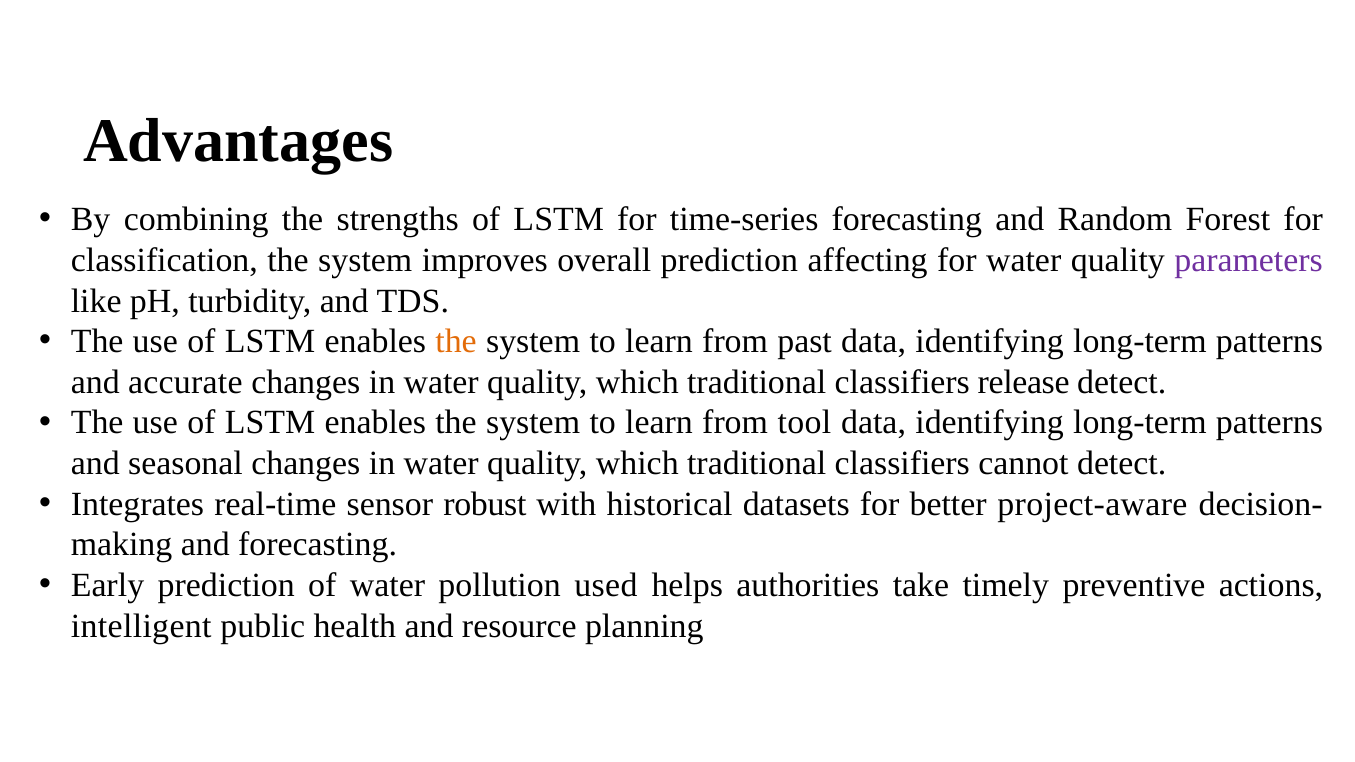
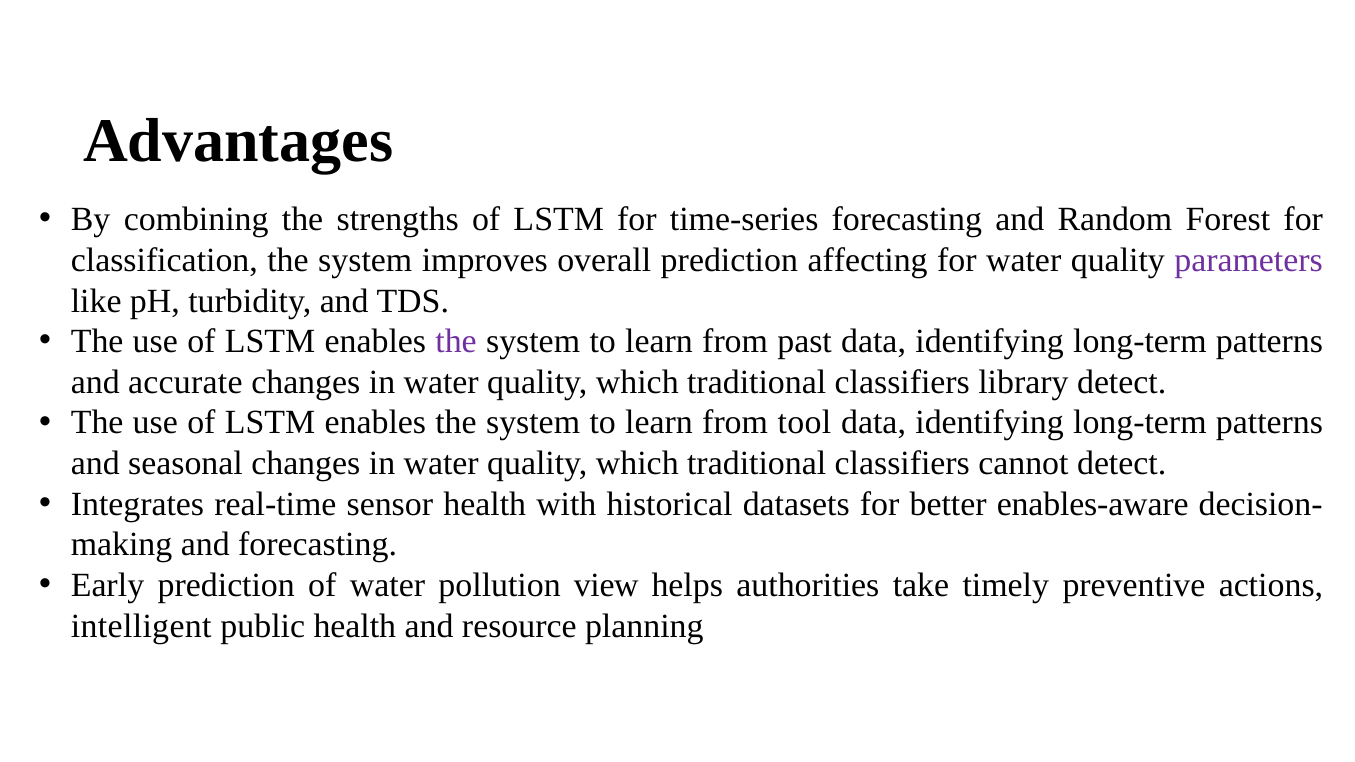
the colour: orange -> purple (456, 342)
release: release -> library (1023, 382)
sensor robust: robust -> health (485, 504)
project-aware: project-aware -> enables-aware (1093, 504)
used: used -> view (606, 585)
